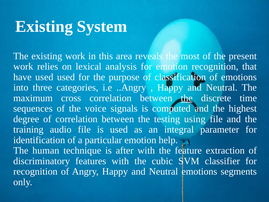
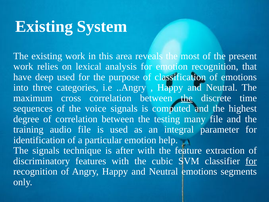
have used: used -> deep (44, 77)
using: using -> many (195, 119)
The human: human -> signals (46, 150)
for underline: none -> present (251, 161)
